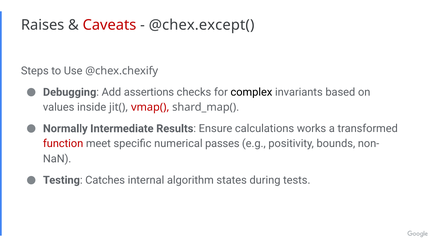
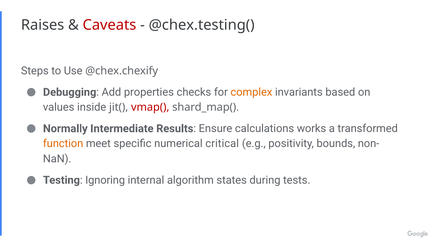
@chex.except(: @chex.except( -> @chex.testing( (202, 25)
assertions: assertions -> properties (149, 92)
complex colour: black -> orange (251, 92)
function colour: red -> orange (63, 144)
passes: passes -> critical (222, 144)
Catches: Catches -> Ignoring (105, 180)
